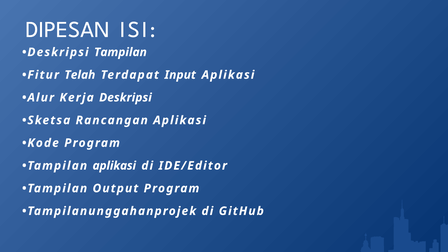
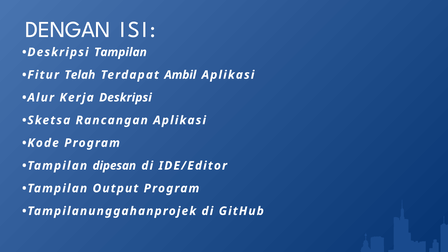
DIPESAN: DIPESAN -> DENGAN (68, 29)
Input: Input -> Ambil (180, 75)
Tampilan aplikasi: aplikasi -> dipesan (114, 166)
